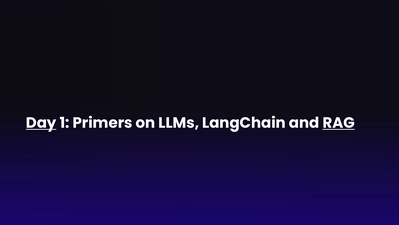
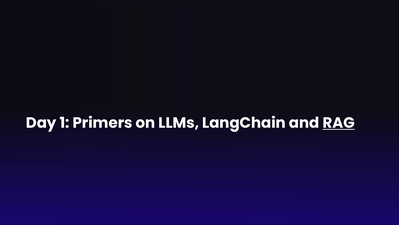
Day underline: present -> none (41, 123)
